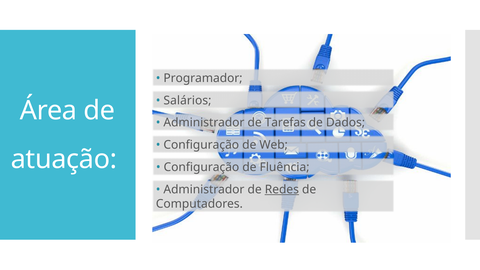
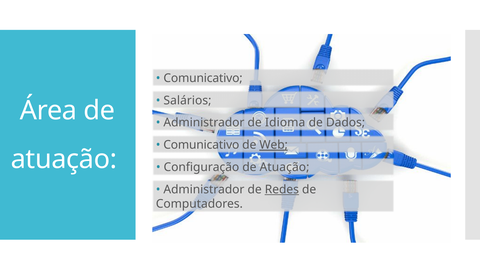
Programador: Programador -> Comunicativo (203, 78)
Tarefas: Tarefas -> Idioma (285, 123)
Configuração: Configuração -> Comunicativo (201, 145)
Web underline: none -> present (274, 145)
Fluência: Fluência -> Atuação (285, 167)
